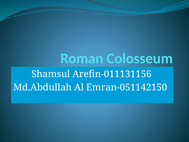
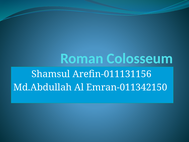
Emran-051142150: Emran-051142150 -> Emran-011342150 (127, 87)
